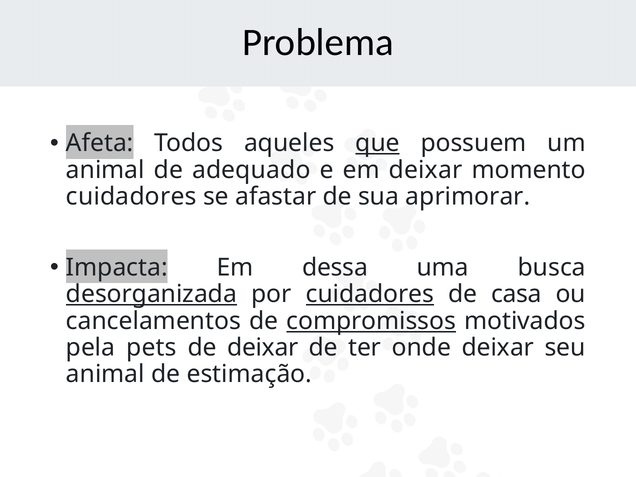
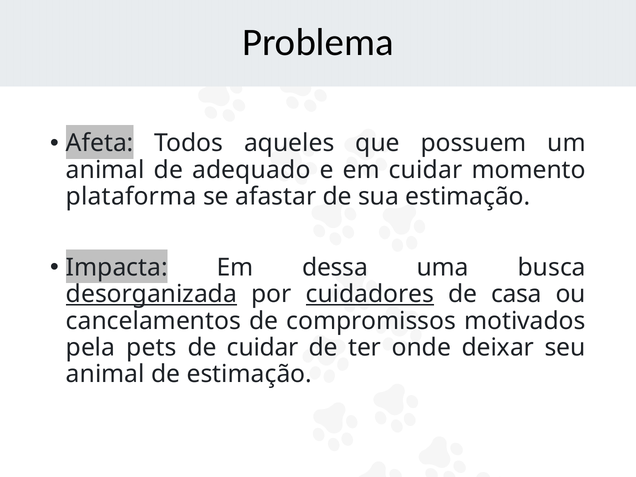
que underline: present -> none (378, 143)
em deixar: deixar -> cuidar (426, 170)
cuidadores: cuidadores -> plataforma (131, 197)
sua aprimorar: aprimorar -> estimação (468, 197)
compromissos underline: present -> none (371, 321)
de deixar: deixar -> cuidar (263, 348)
